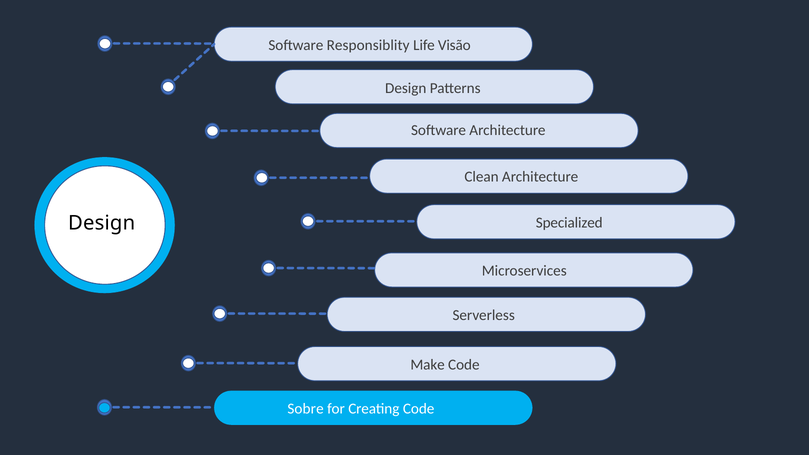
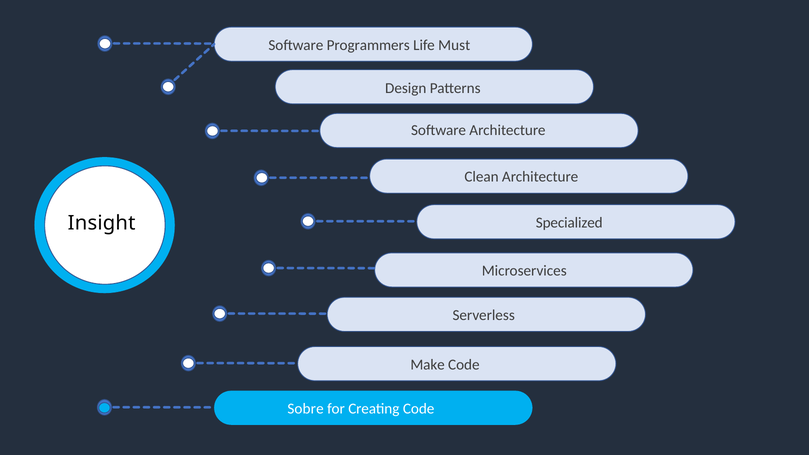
Responsiblity: Responsiblity -> Programmers (368, 45)
Visão: Visão -> Must (454, 45)
Design: Design -> Insight (102, 223)
